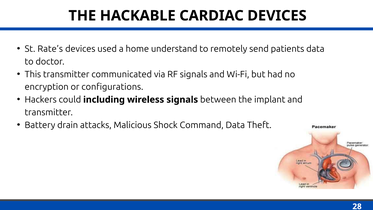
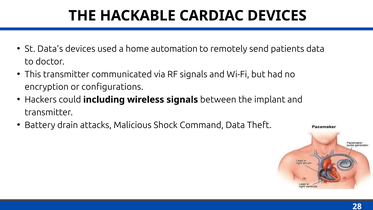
Rate’s: Rate’s -> Data’s (50, 49)
understand: understand -> automation (174, 49)
